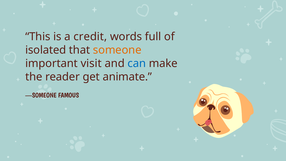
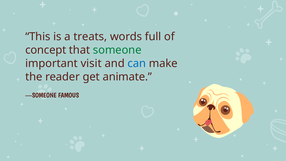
credit: credit -> treats (90, 37)
isolated: isolated -> concept (46, 50)
someone colour: orange -> green (117, 50)
